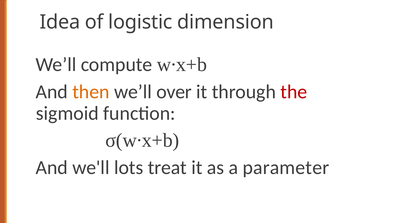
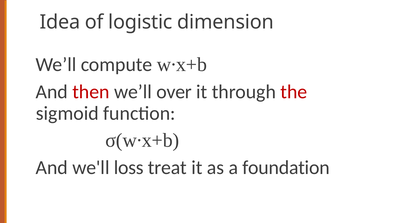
then colour: orange -> red (91, 92)
lots: lots -> loss (129, 167)
parameter: parameter -> foundation (286, 167)
